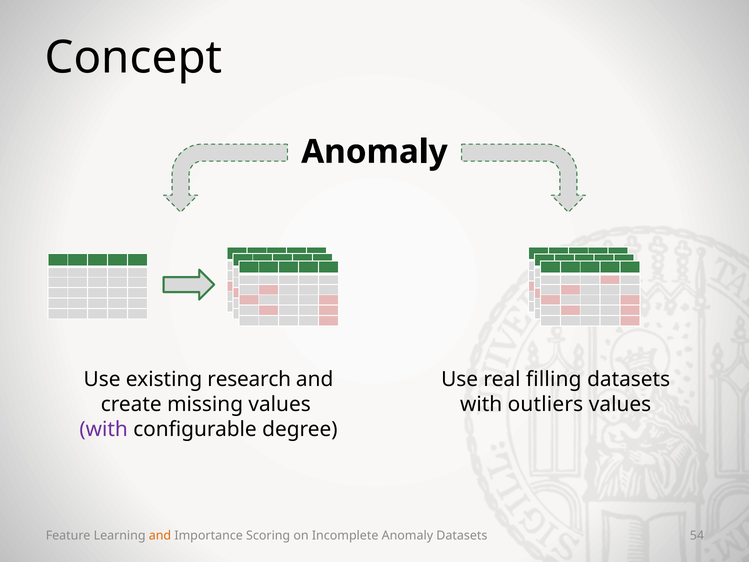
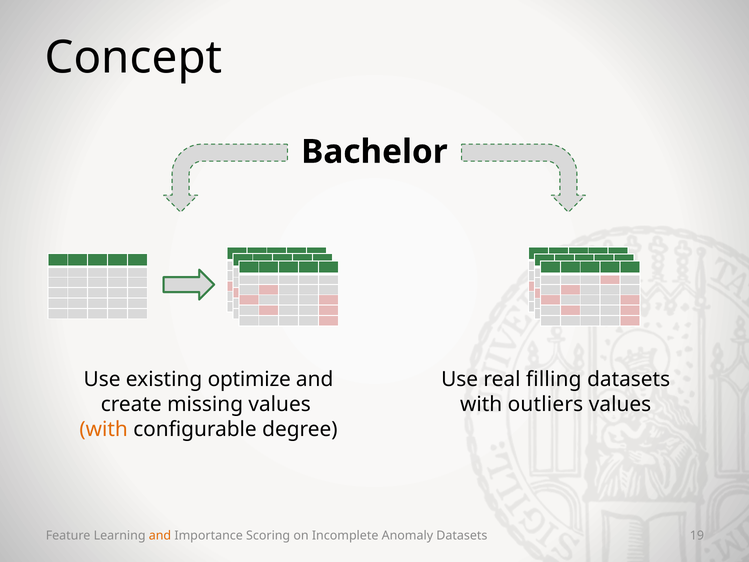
Anomaly: Anomaly -> Bachelor (374, 152)
research: research -> optimize (249, 379)
with colour: purple -> orange (104, 429)
54: 54 -> 19 (697, 535)
